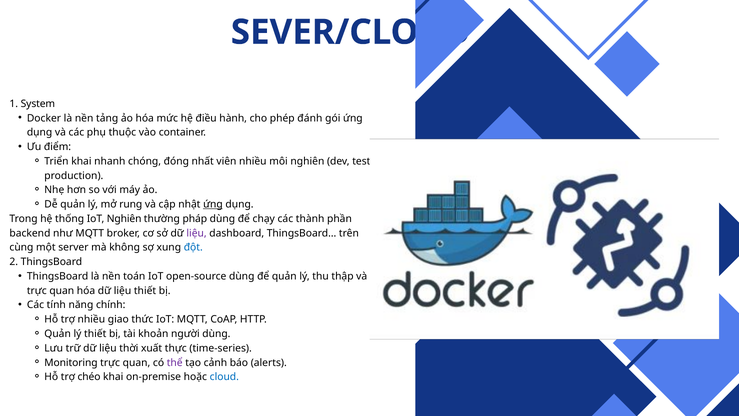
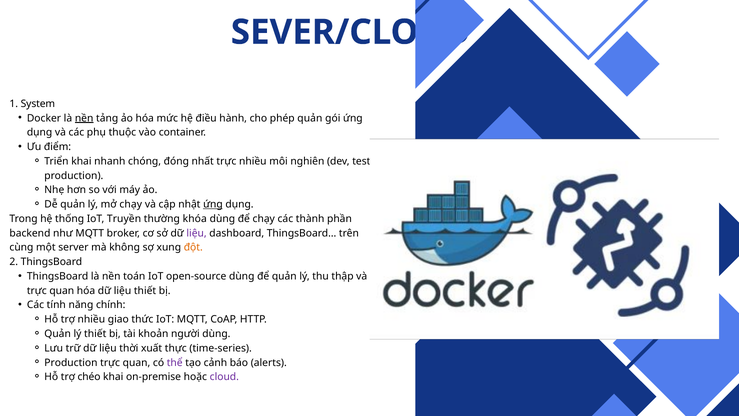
nền underline: none -> present (84, 118)
phép đánh: đánh -> quản (310, 118)
nhất viên: viên -> trực (226, 161)
mở rung: rung -> chạy (131, 204)
IoT Nghiên: Nghiên -> Truyền (124, 219)
pháp: pháp -> khóa (195, 219)
đột colour: blue -> orange (193, 247)
Monitoring: Monitoring -> Production (71, 362)
cloud colour: blue -> purple (224, 377)
